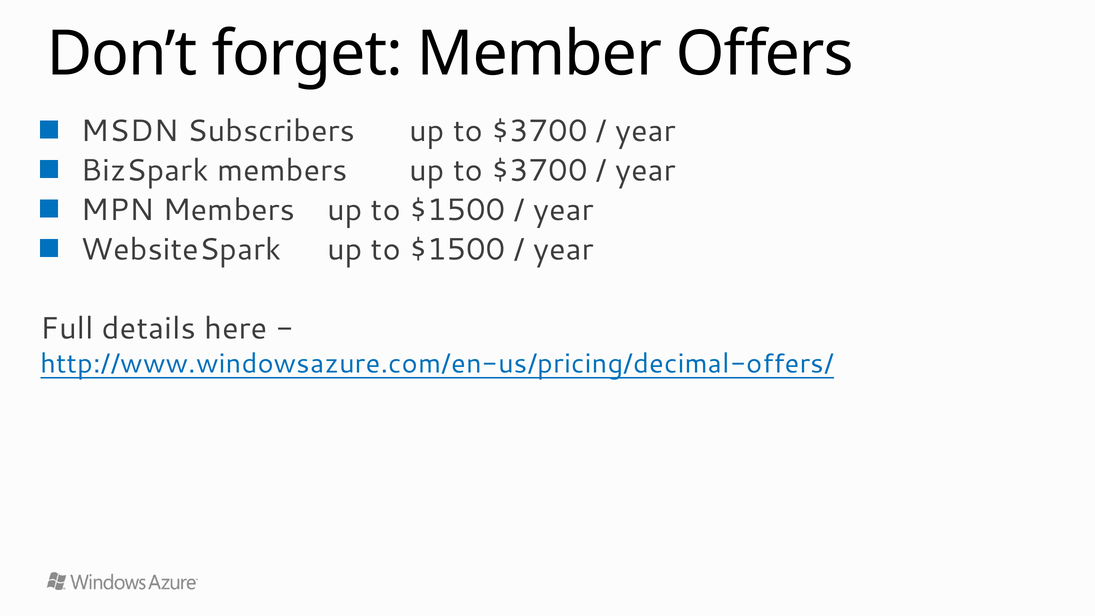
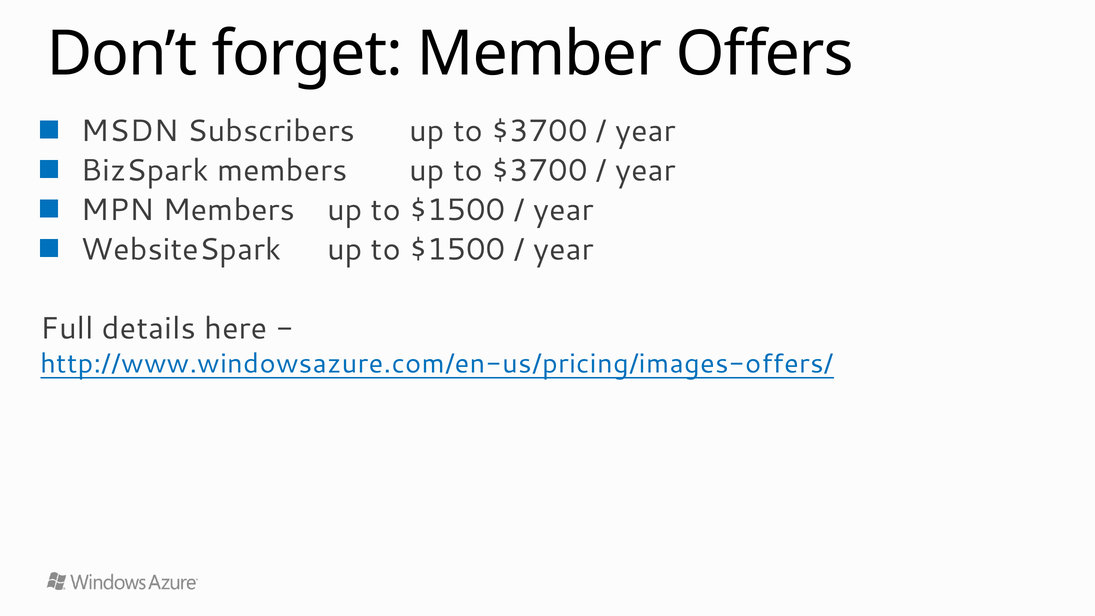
http://www.windowsazure.com/en-us/pricing/decimal-offers/: http://www.windowsazure.com/en-us/pricing/decimal-offers/ -> http://www.windowsazure.com/en-us/pricing/images-offers/ (437, 364)
